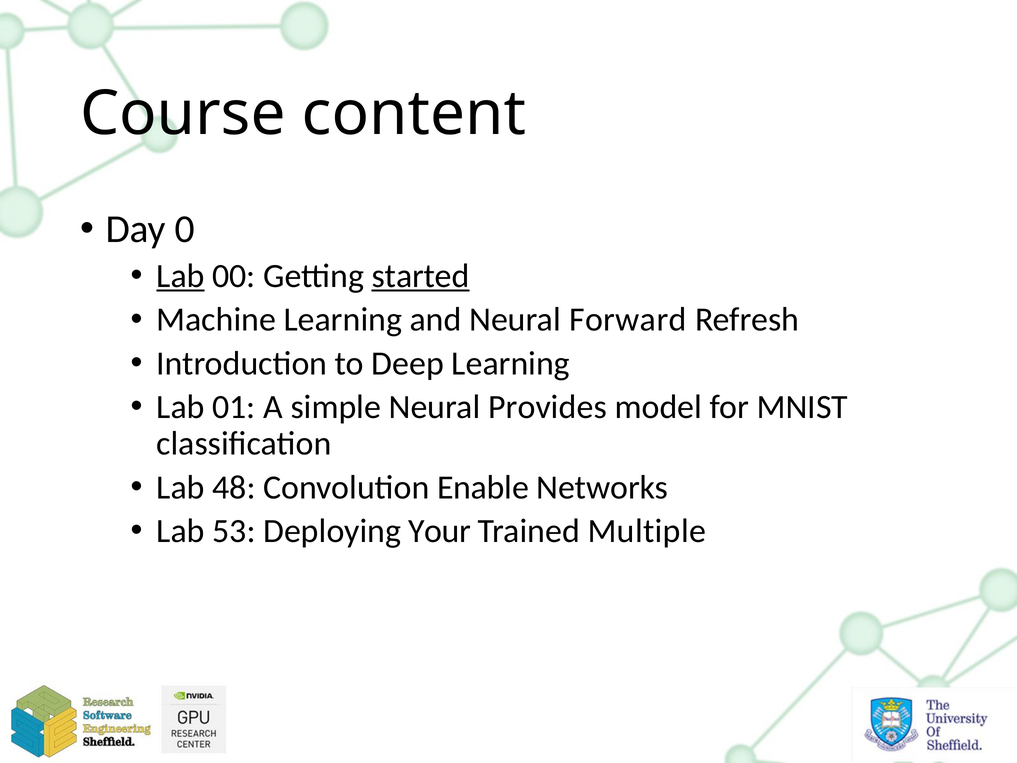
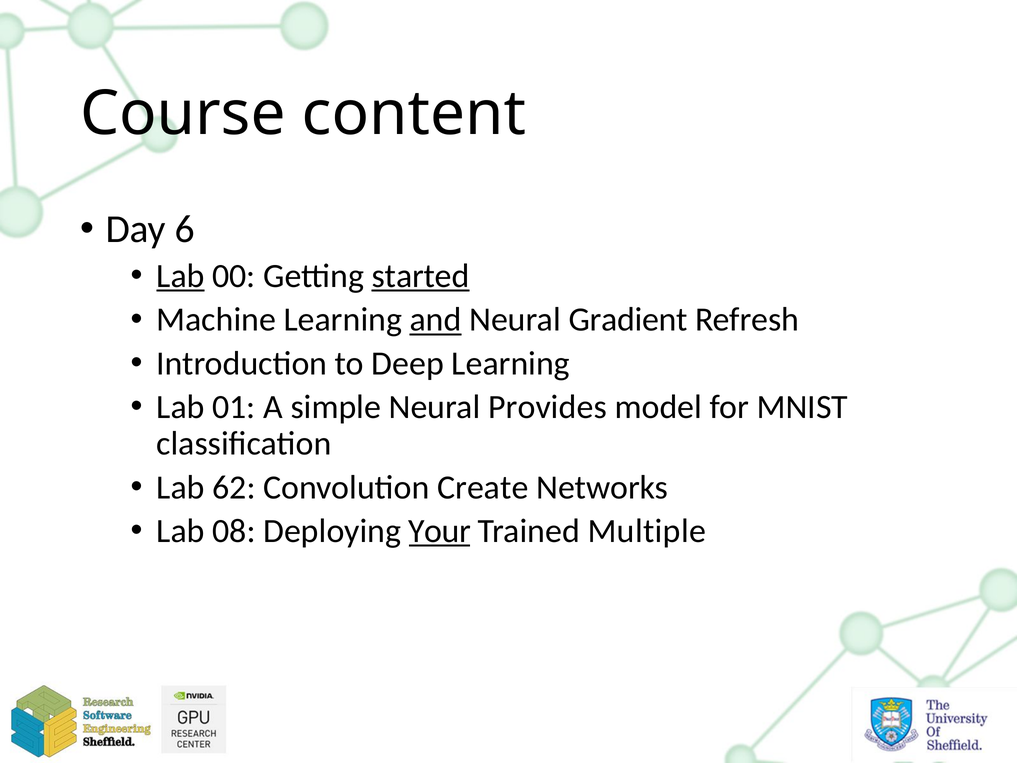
0: 0 -> 6 (185, 229)
and underline: none -> present (436, 320)
Forward: Forward -> Gradient (628, 320)
48: 48 -> 62 (234, 487)
Enable: Enable -> Create (483, 487)
53: 53 -> 08 (234, 531)
Your underline: none -> present (440, 531)
